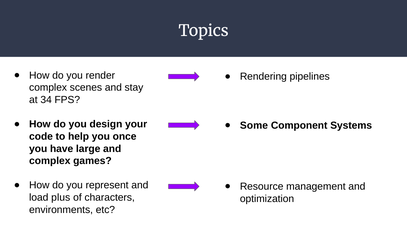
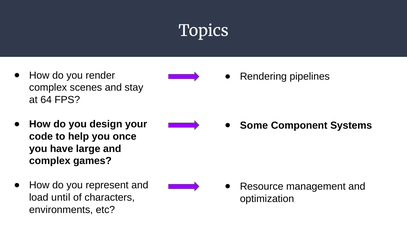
34: 34 -> 64 (46, 100)
plus: plus -> until (61, 197)
